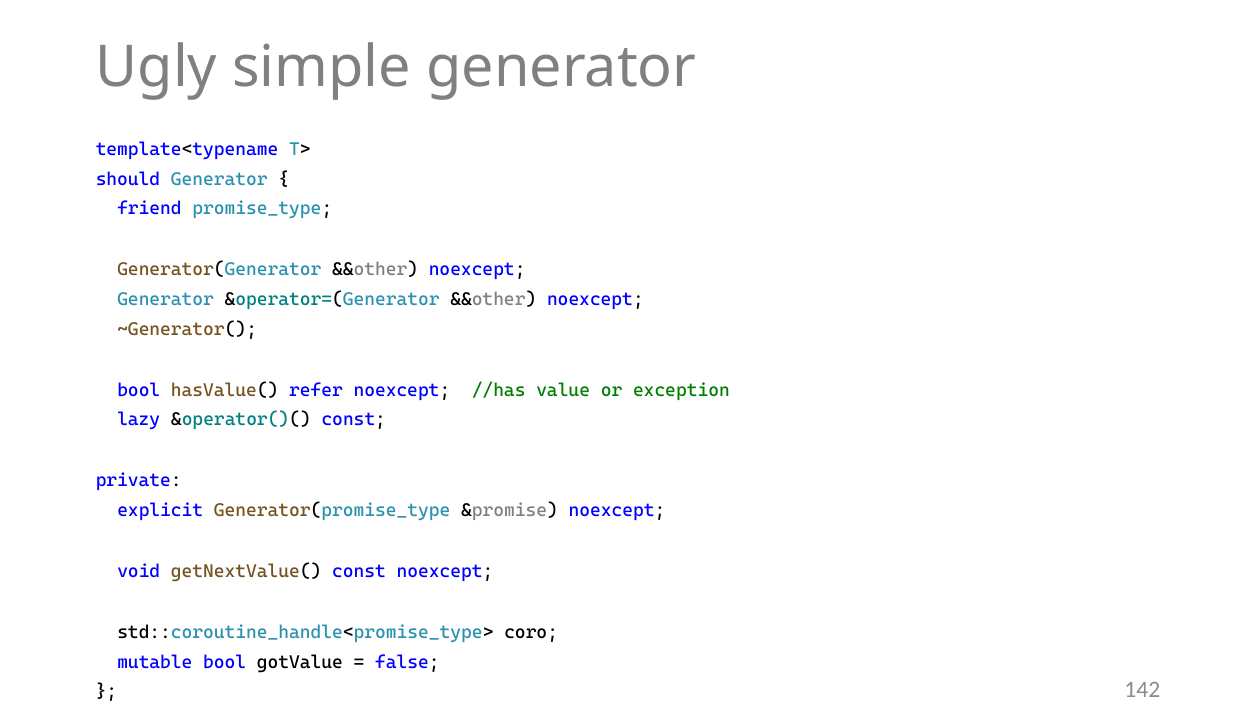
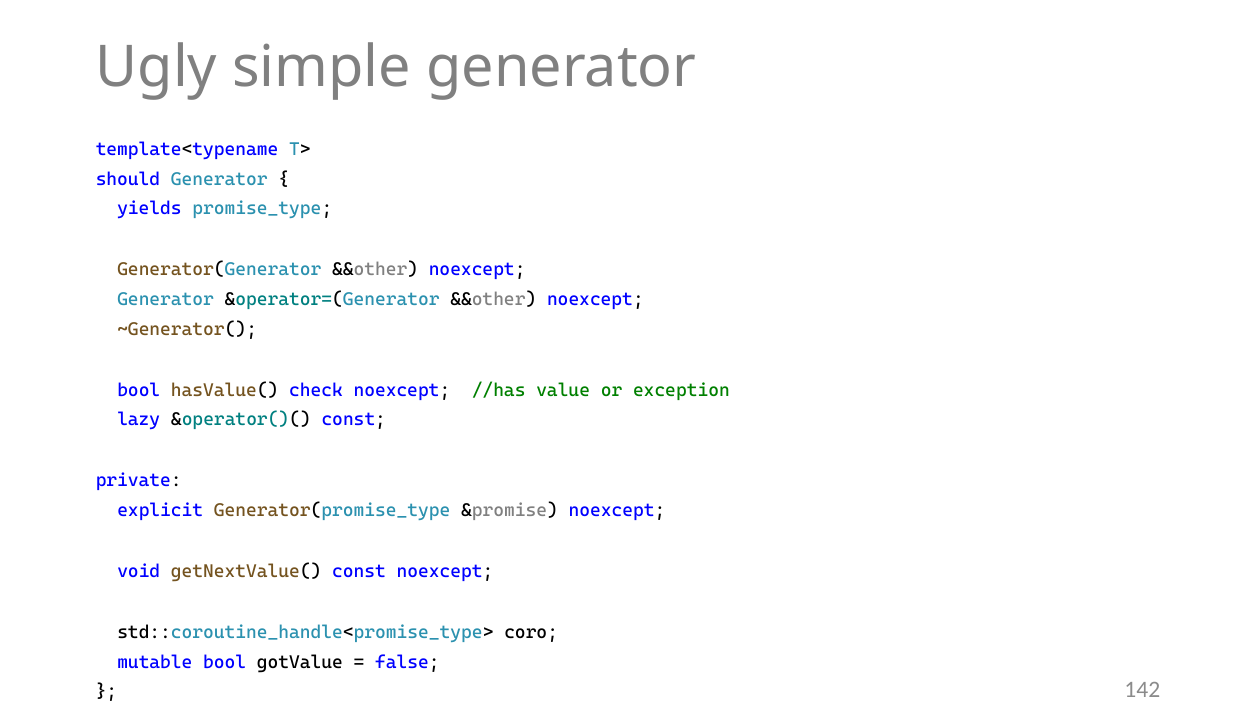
friend: friend -> yields (149, 209)
refer: refer -> check (316, 390)
